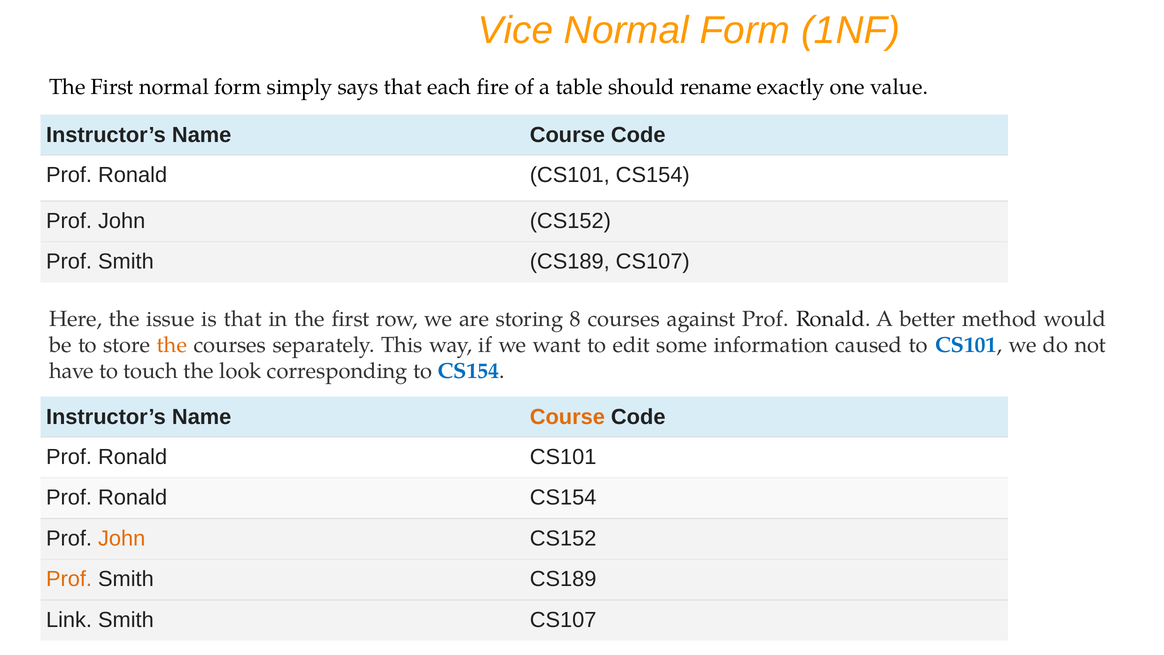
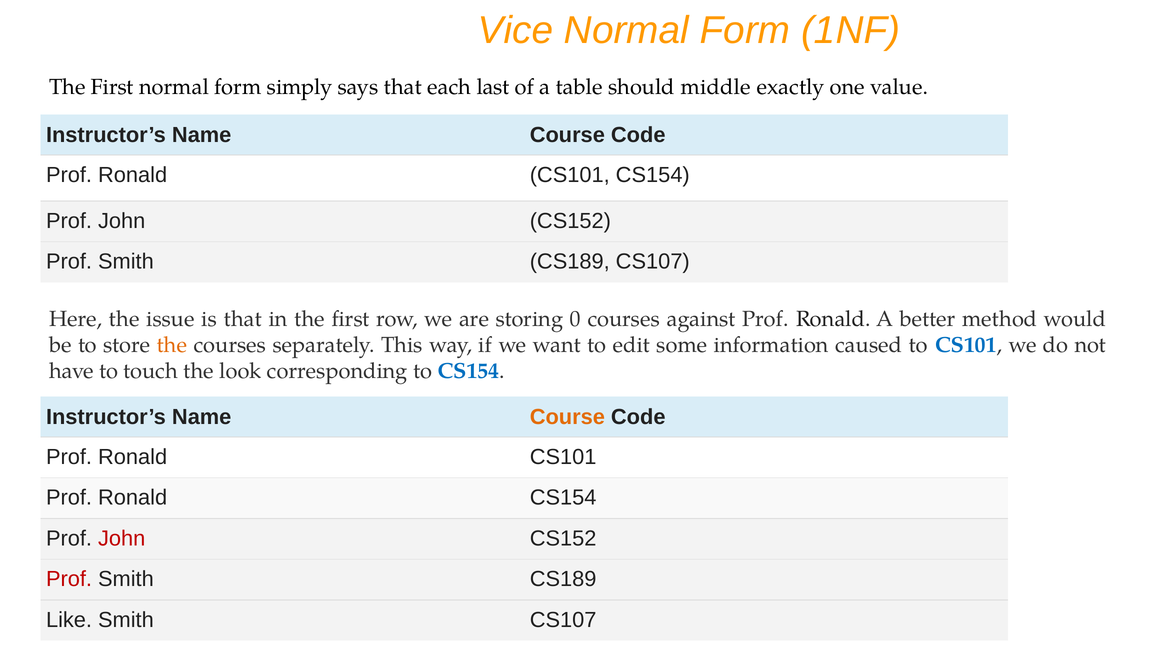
fire: fire -> last (493, 87)
rename: rename -> middle (716, 87)
8: 8 -> 0 (575, 319)
John colour: orange -> red (122, 538)
Prof colour: orange -> red (69, 579)
Link: Link -> Like (69, 620)
